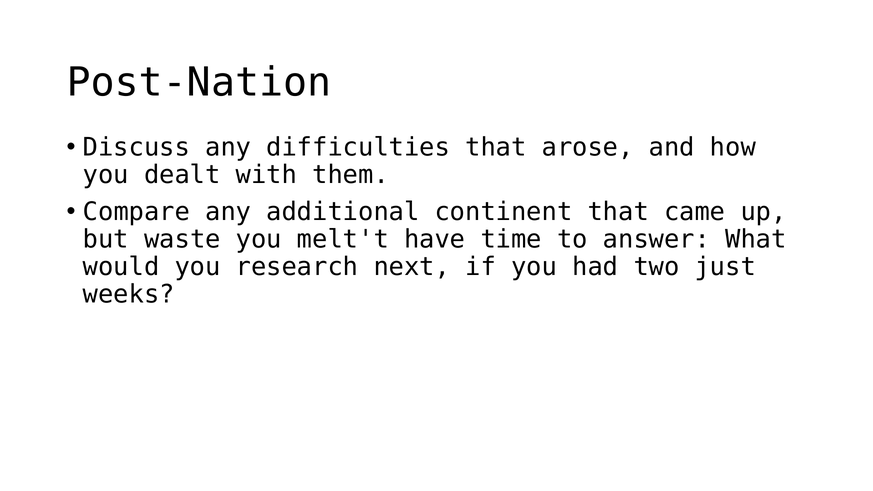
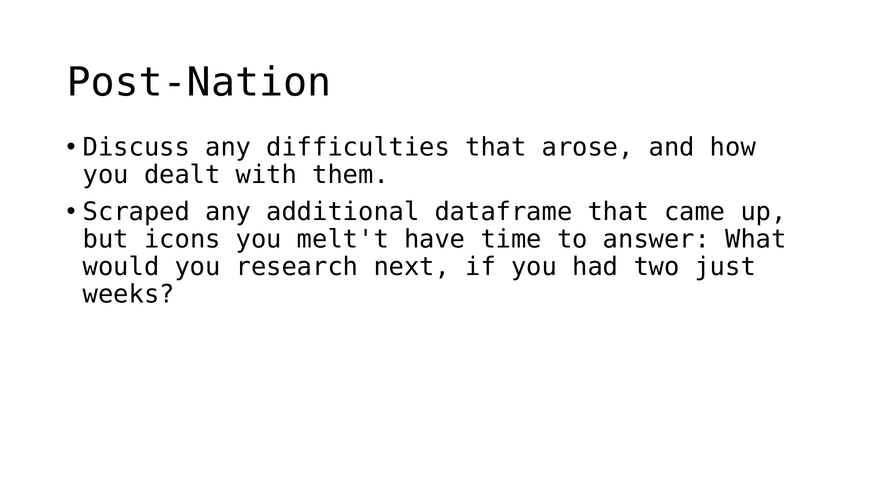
Compare: Compare -> Scraped (136, 212)
continent: continent -> dataframe (504, 212)
waste: waste -> icons (182, 239)
